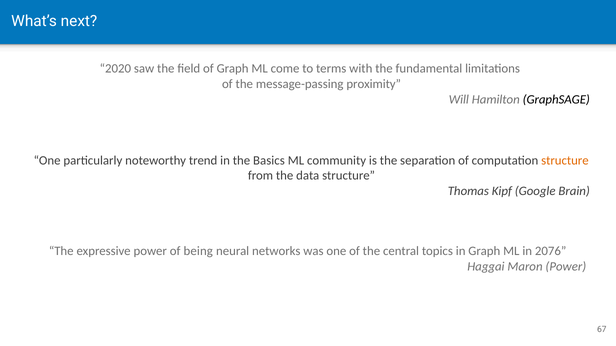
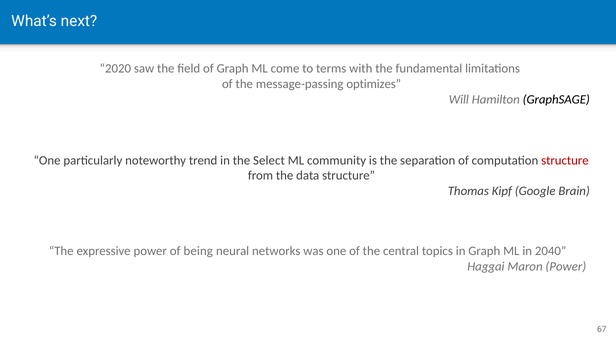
proximity: proximity -> optimizes (374, 84)
Basics: Basics -> Select (269, 161)
structure colour: orange -> red (565, 161)
2076: 2076 -> 2040 (551, 251)
